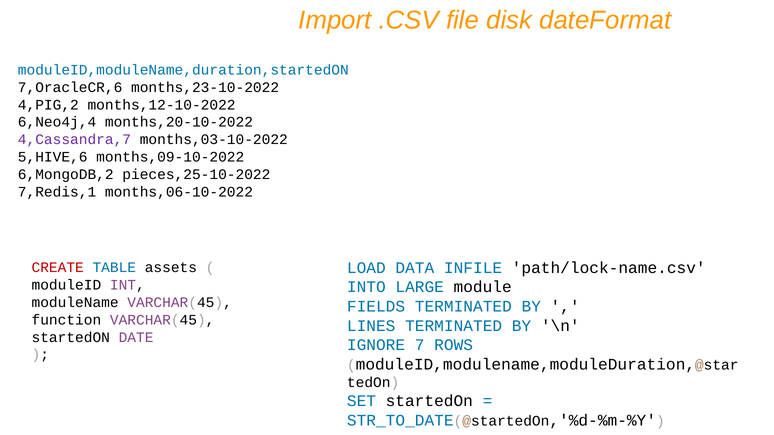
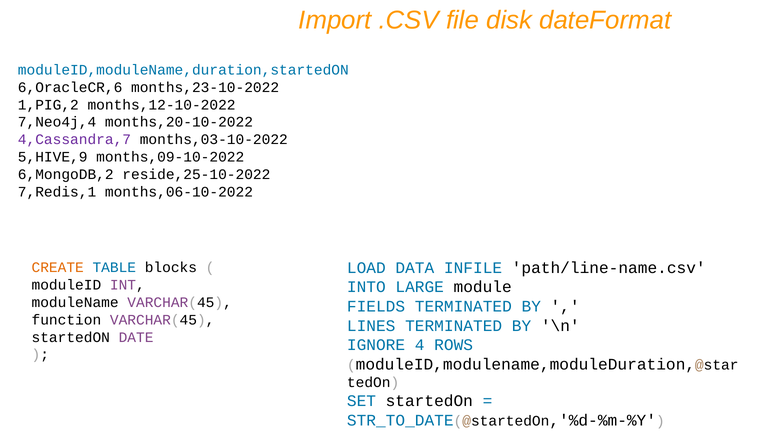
7,OracleCR,6: 7,OracleCR,6 -> 6,OracleCR,6 (70, 87)
4,PIG,2: 4,PIG,2 -> 1,PIG,2 (48, 105)
6,Neo4j,4: 6,Neo4j,4 -> 7,Neo4j,4 (57, 122)
5,HIVE,6: 5,HIVE,6 -> 5,HIVE,9 (53, 157)
pieces,25-10-2022: pieces,25-10-2022 -> reside,25-10-2022 (196, 174)
path/lock-name.csv: path/lock-name.csv -> path/line-name.csv (609, 268)
CREATE colour: red -> orange (58, 268)
assets: assets -> blocks (171, 268)
7: 7 -> 4 (420, 345)
